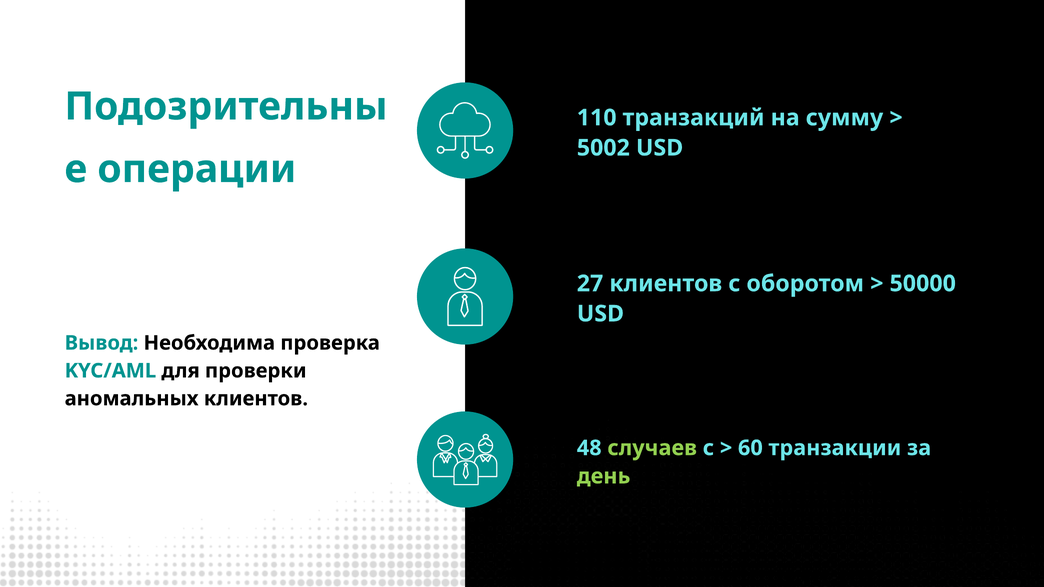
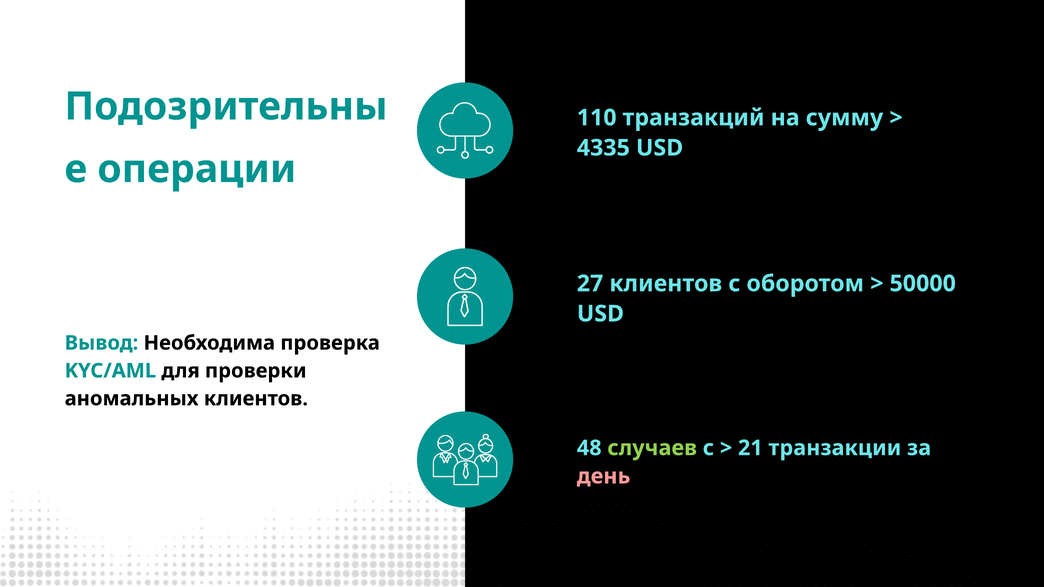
5002: 5002 -> 4335 (603, 148)
60: 60 -> 21 (750, 448)
день colour: light green -> pink (604, 476)
